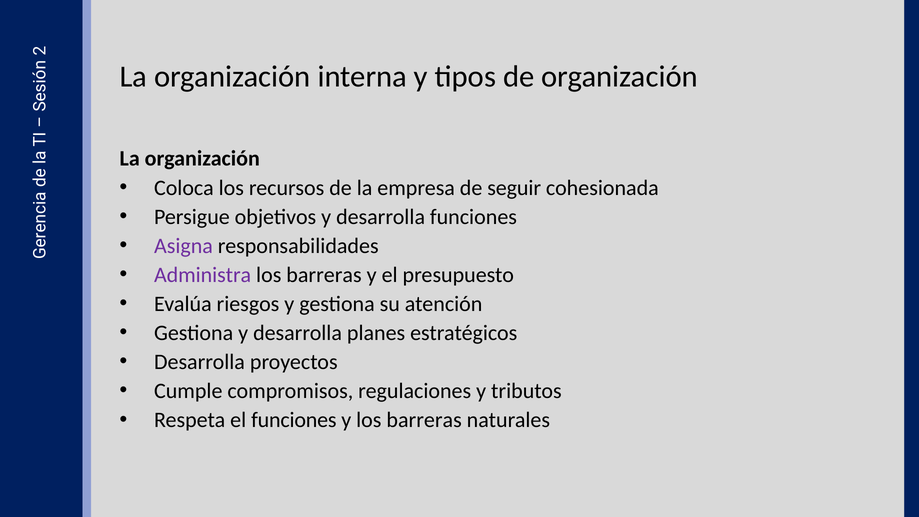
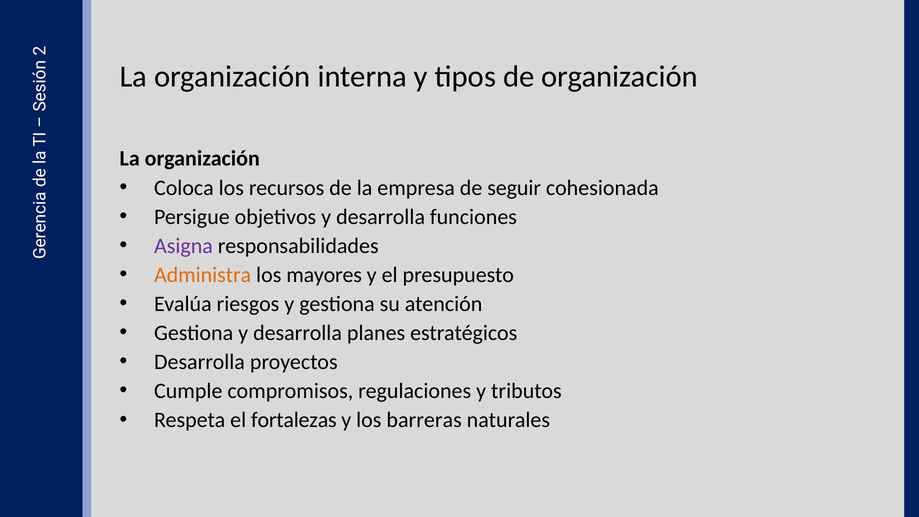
Administra colour: purple -> orange (203, 275)
barreras: barreras -> mayores (324, 275)
el funciones: funciones -> fortalezas (294, 420)
